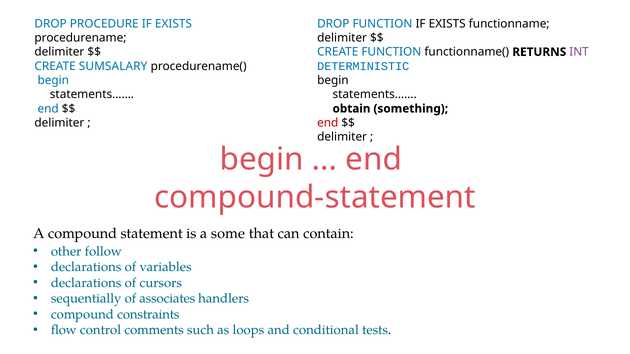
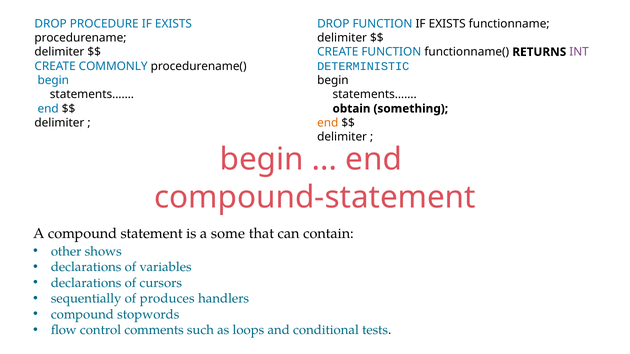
SUMSALARY: SUMSALARY -> COMMONLY (113, 66)
end colour: red -> orange (328, 123)
follow: follow -> shows (103, 252)
associates: associates -> produces (167, 299)
constraints: constraints -> stopwords (148, 315)
